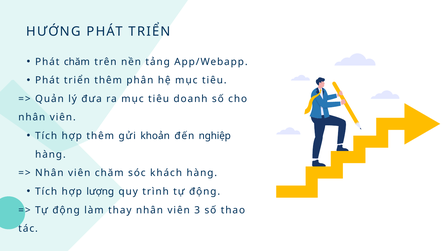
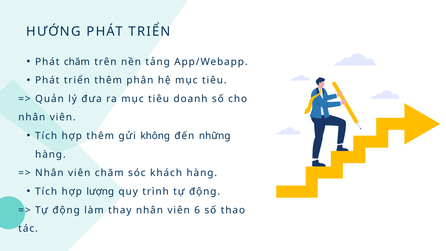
khoản: khoản -> không (155, 136)
nghiệp: nghiệp -> những (215, 136)
3: 3 -> 6 (197, 210)
